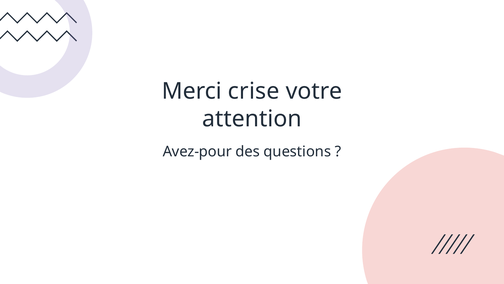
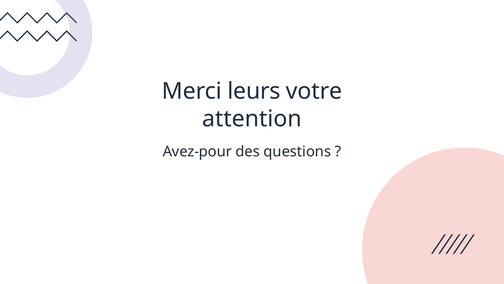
crise: crise -> leurs (254, 91)
